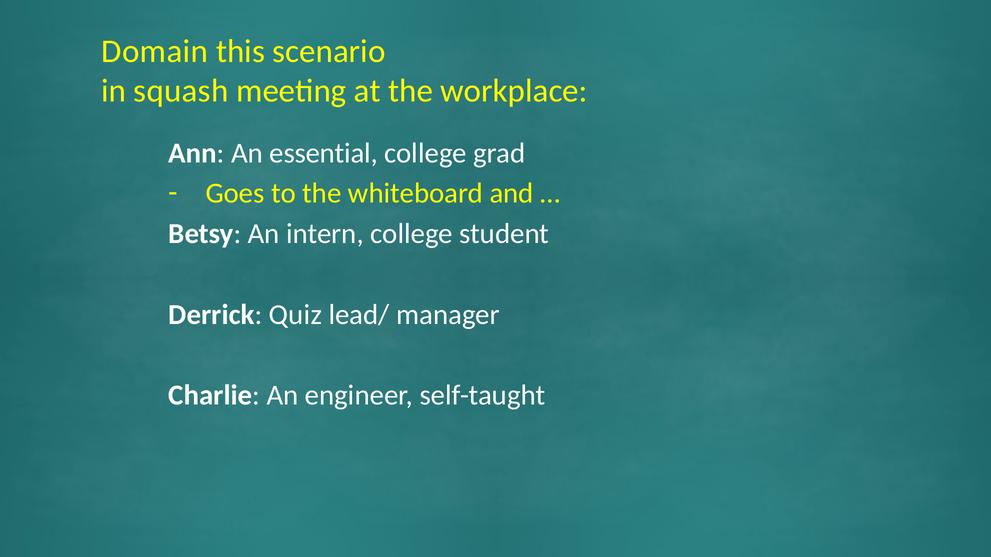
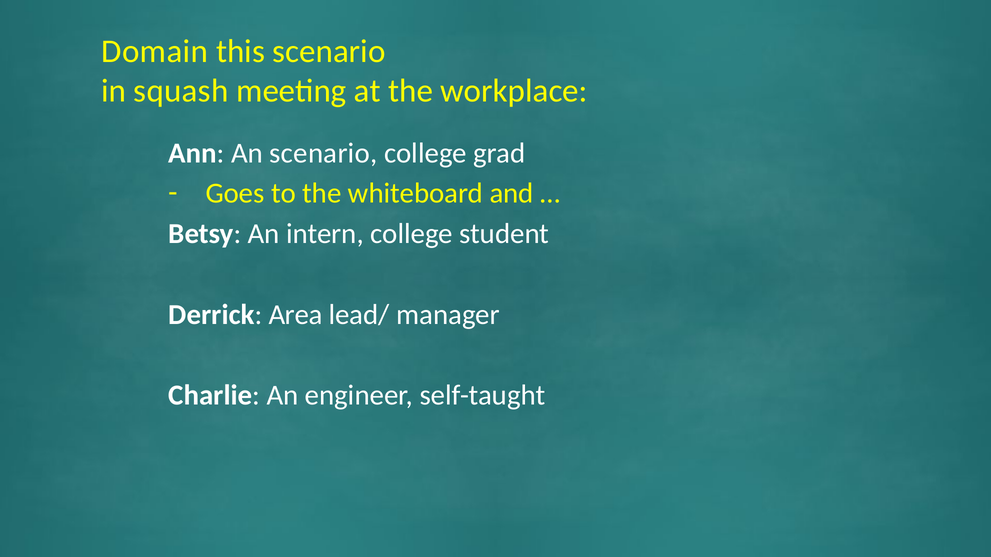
An essential: essential -> scenario (323, 153)
Quiz: Quiz -> Area (296, 315)
